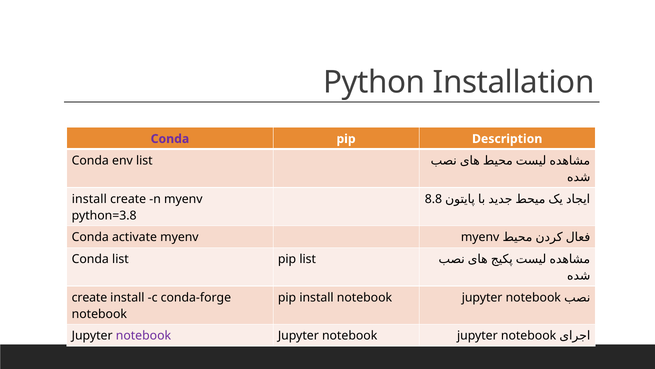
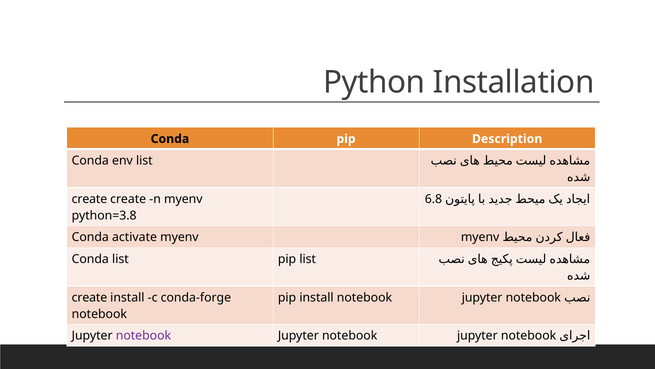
Conda colour: purple -> black (170, 139)
install: install -> create (89, 199)
8.8: 8.8 -> 6.8 (433, 199)
